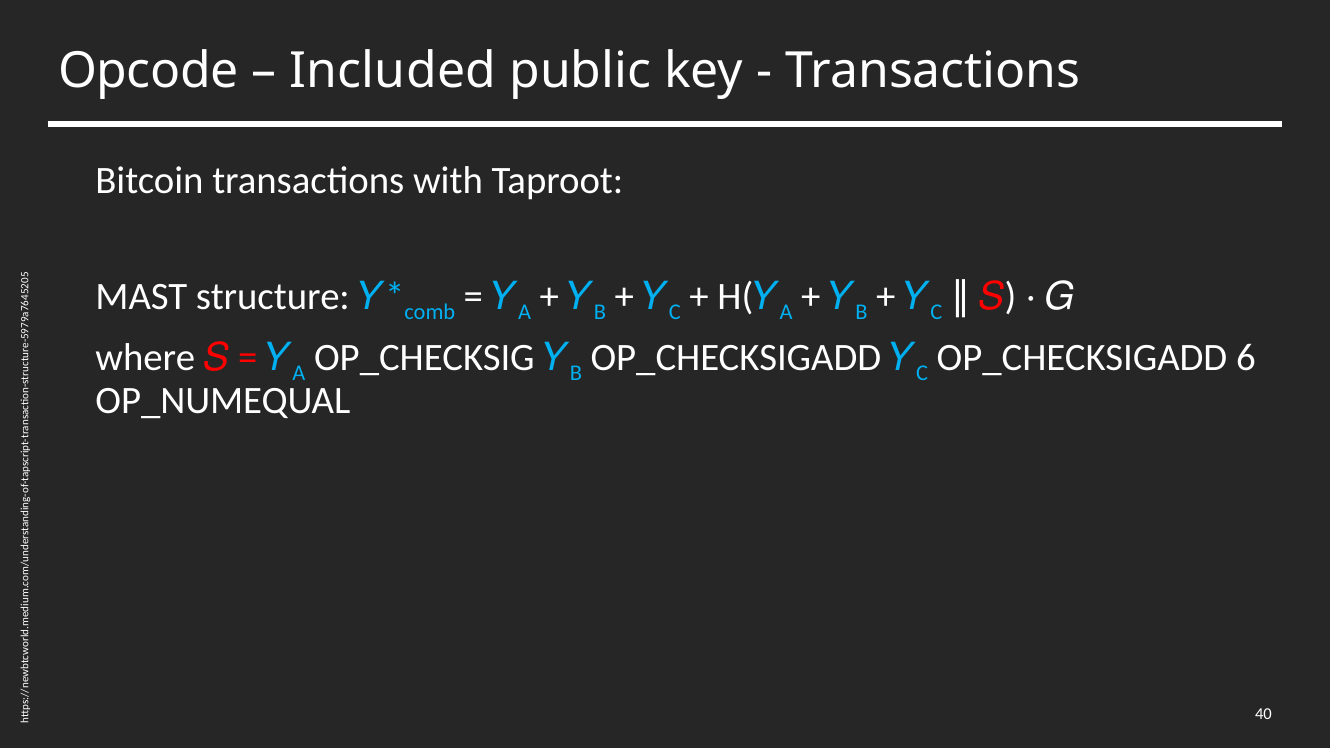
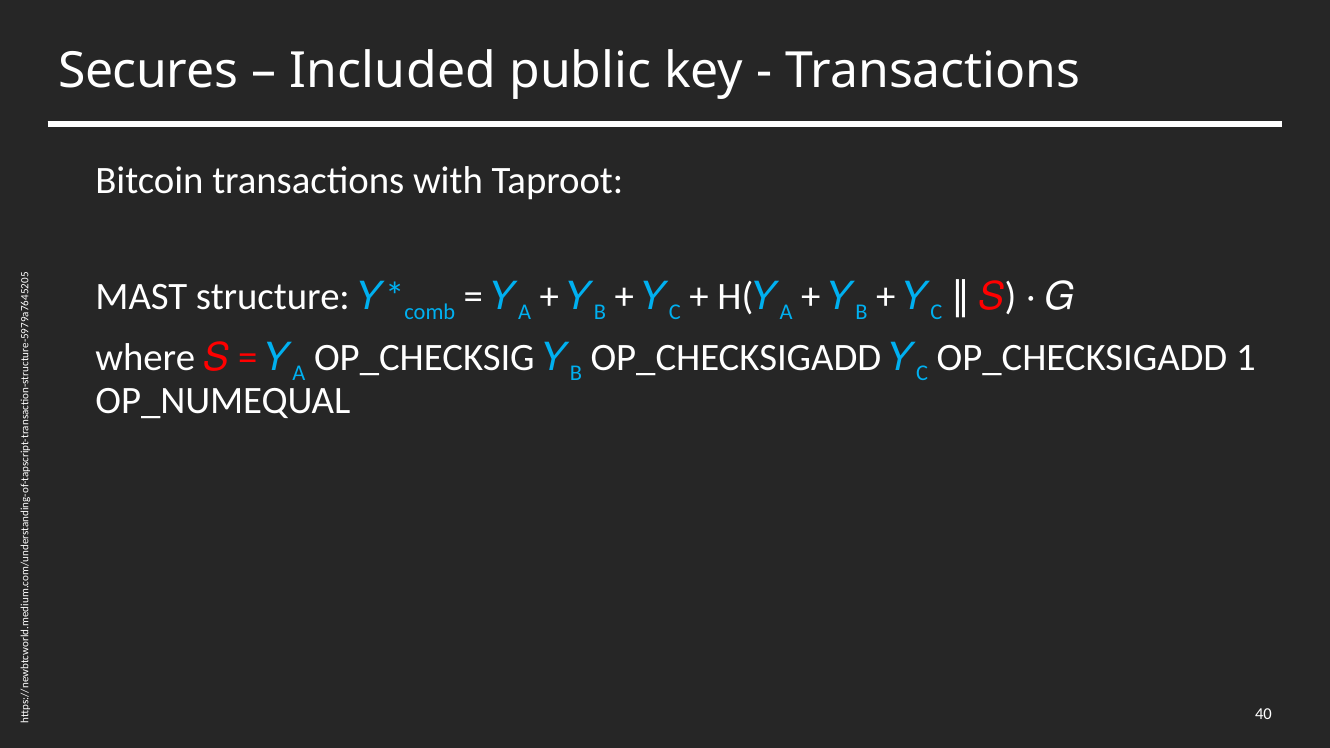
Opcode: Opcode -> Secures (148, 71)
OP_CHECKSIGADD 6: 6 -> 1 (1246, 358)
